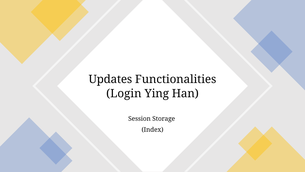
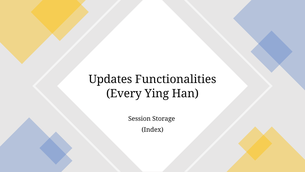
Login: Login -> Every (124, 93)
